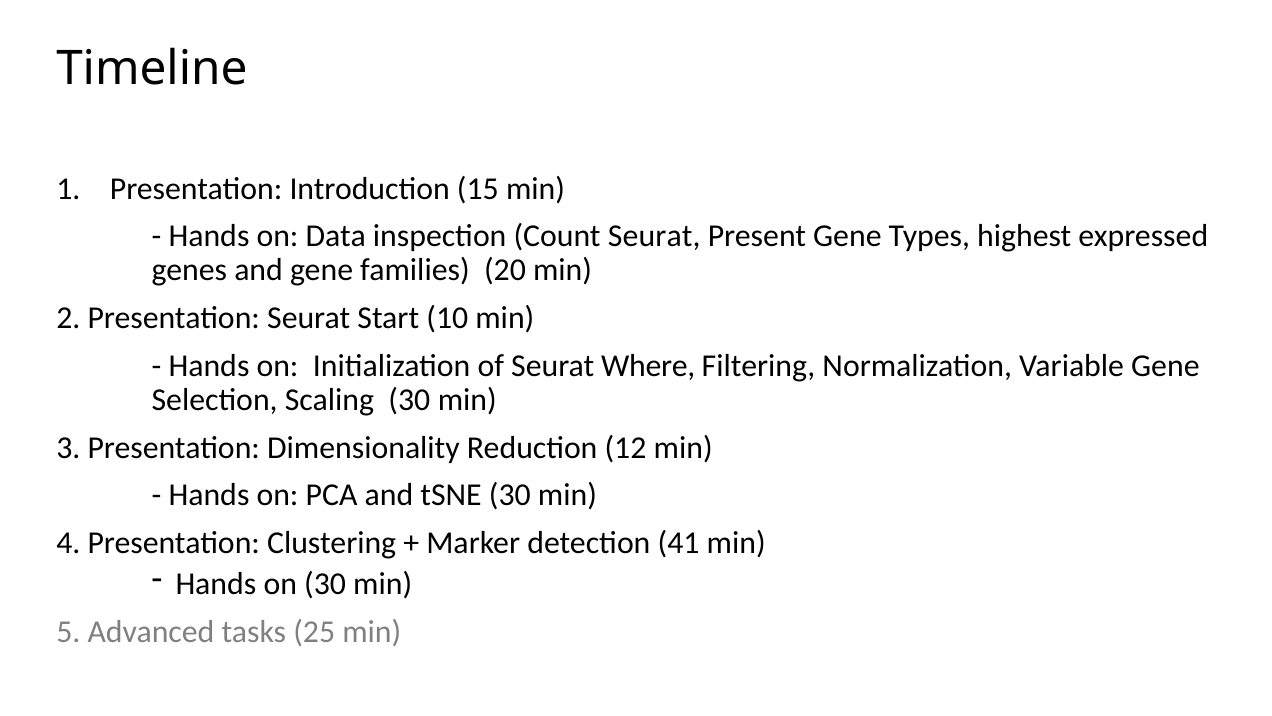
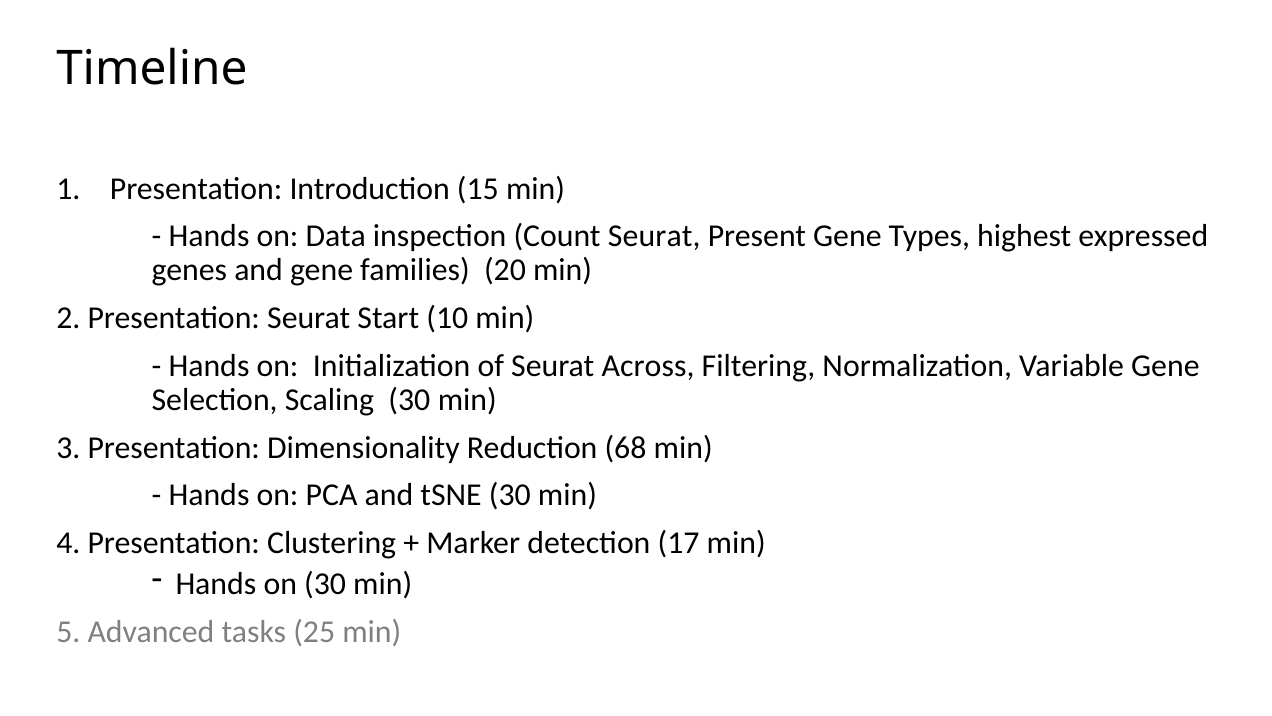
Where: Where -> Across (648, 365)
12: 12 -> 68 (625, 447)
41: 41 -> 17 (679, 543)
